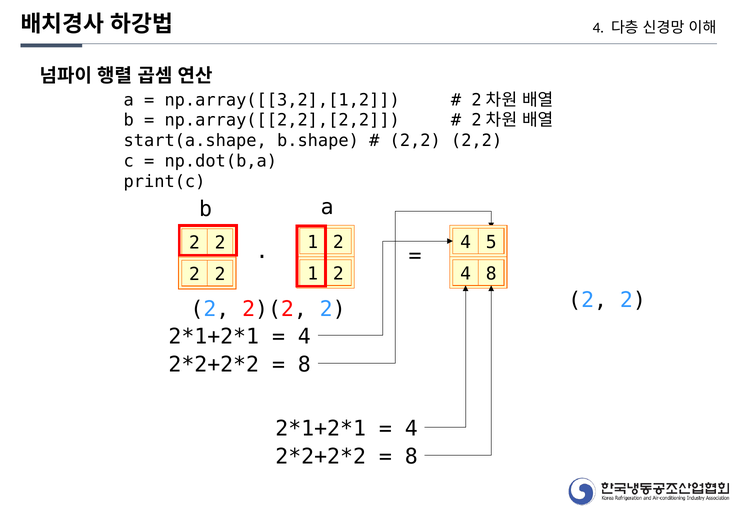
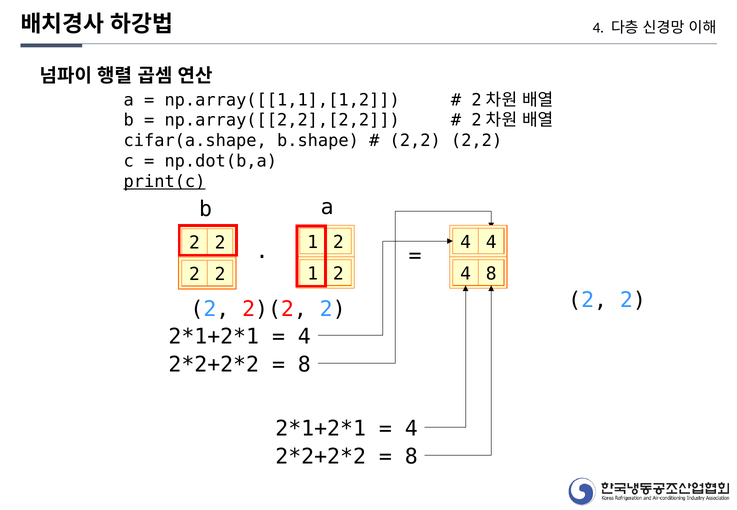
np.array([[3,2],[1,2: np.array([[3,2],[1,2 -> np.array([[1,1],[1,2 (282, 100)
start(a.shape: start(a.shape -> cifar(a.shape (195, 141)
print(c underline: none -> present (165, 182)
5: 5 -> 4 (491, 242)
